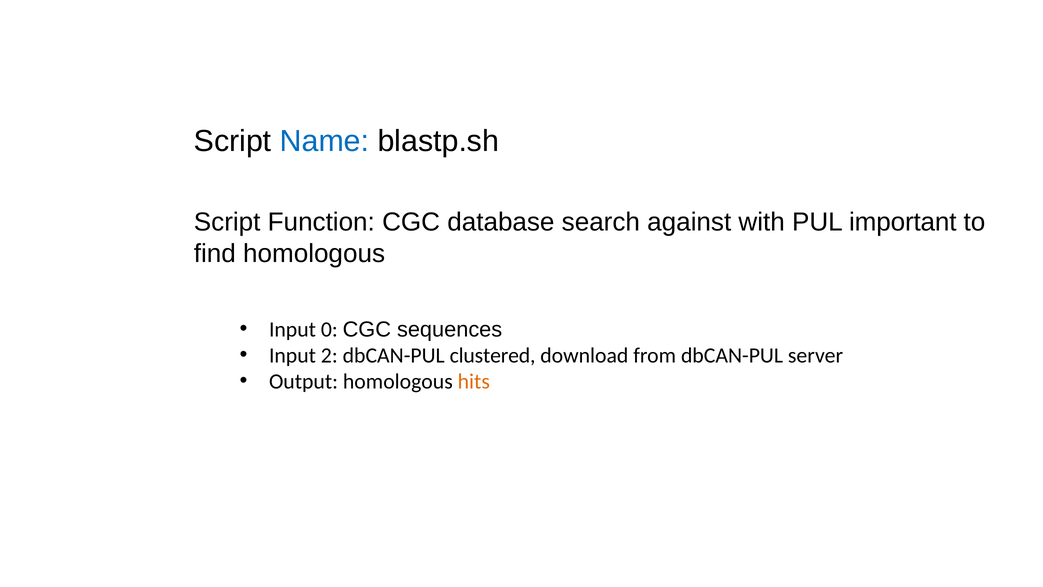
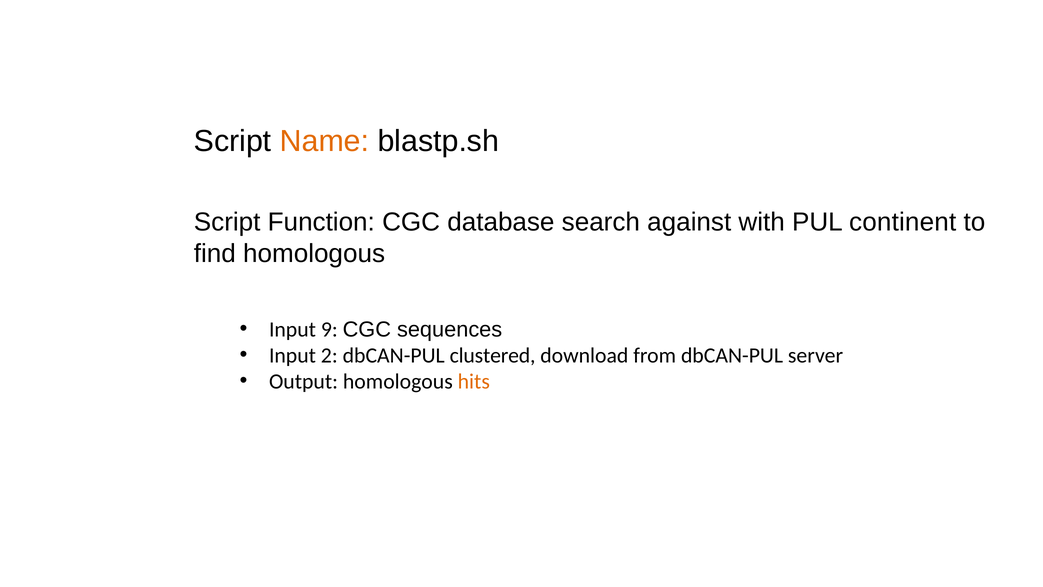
Name colour: blue -> orange (324, 141)
important: important -> continent (903, 222)
0: 0 -> 9 (329, 329)
